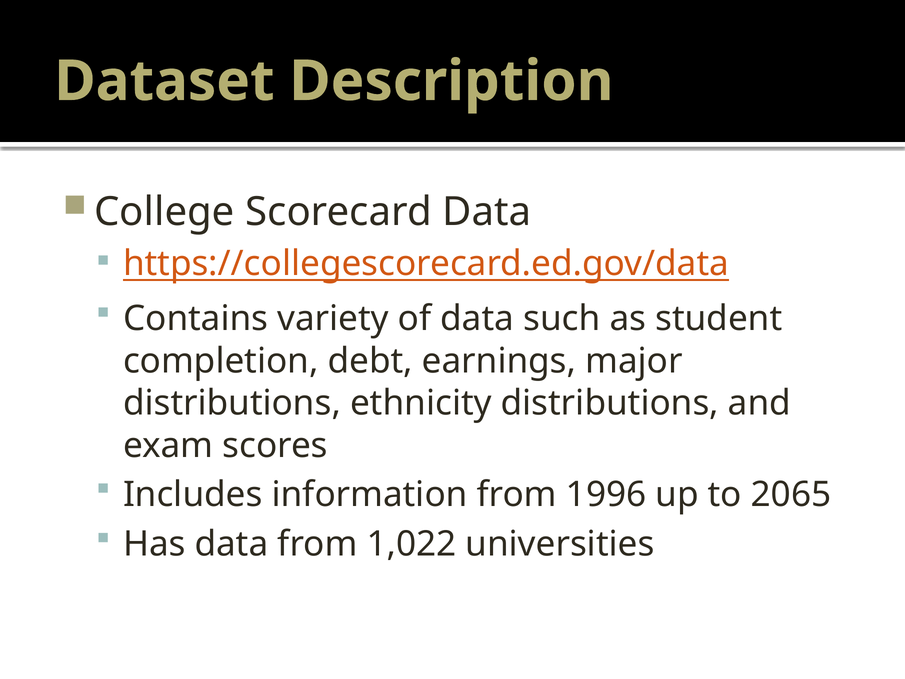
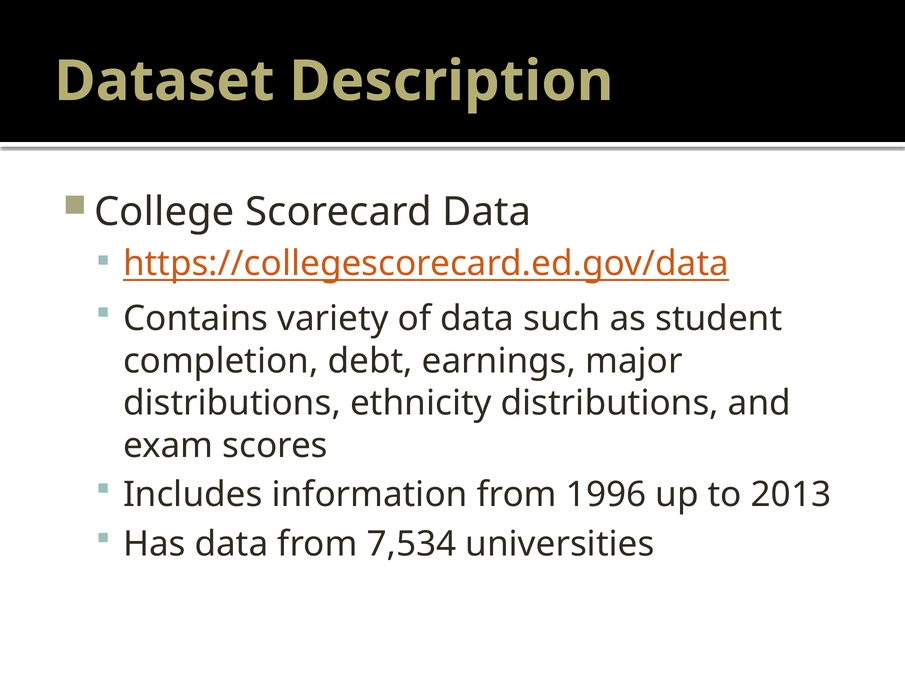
2065: 2065 -> 2013 (791, 495)
1,022: 1,022 -> 7,534 (412, 544)
